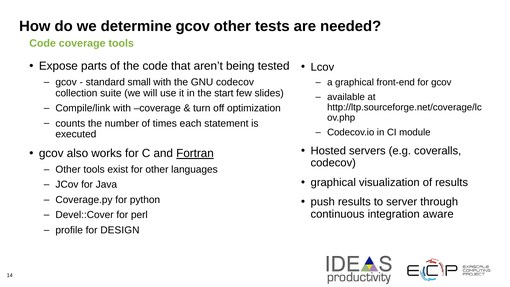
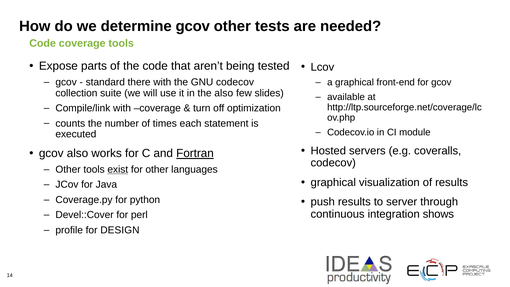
small: small -> there (139, 82)
the start: start -> also (224, 93)
exist underline: none -> present (118, 169)
aware: aware -> shows (438, 214)
